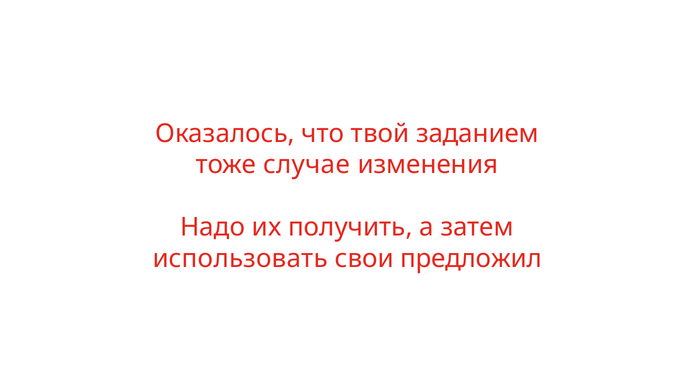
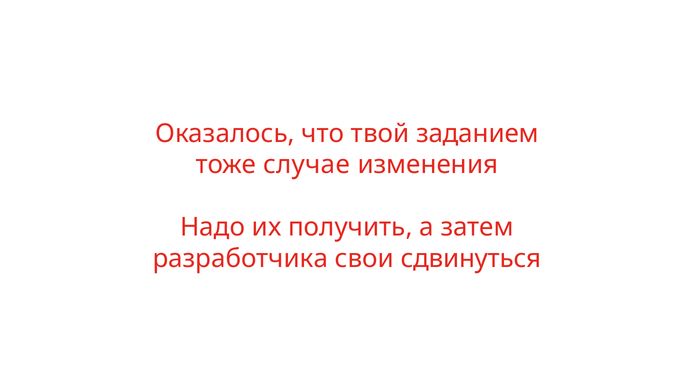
использовать: использовать -> разработчика (240, 259)
предложил: предложил -> сдвинуться (471, 259)
